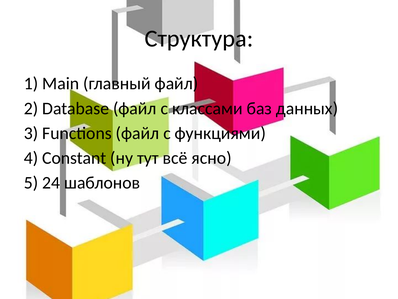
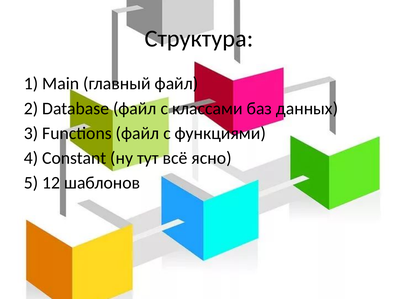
24: 24 -> 12 (51, 183)
